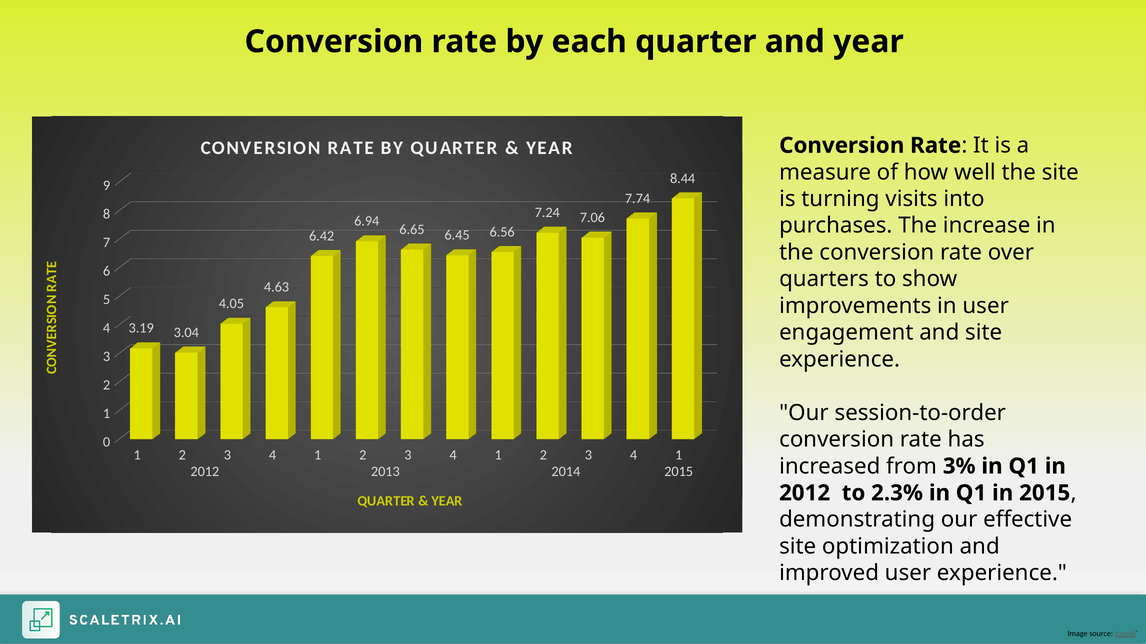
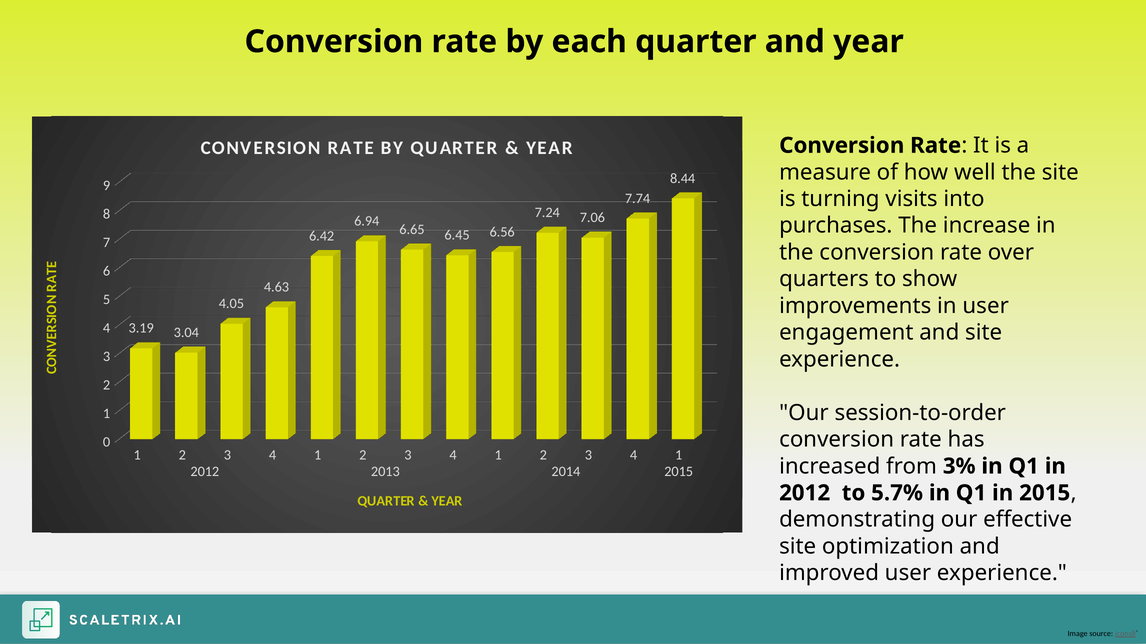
2.3%: 2.3% -> 5.7% (897, 493)
